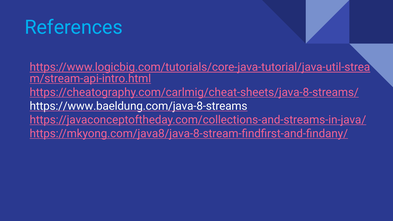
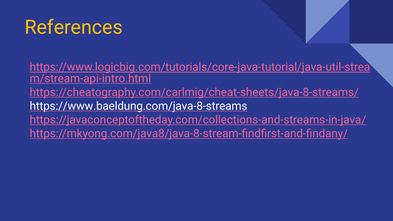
References colour: light blue -> yellow (74, 27)
